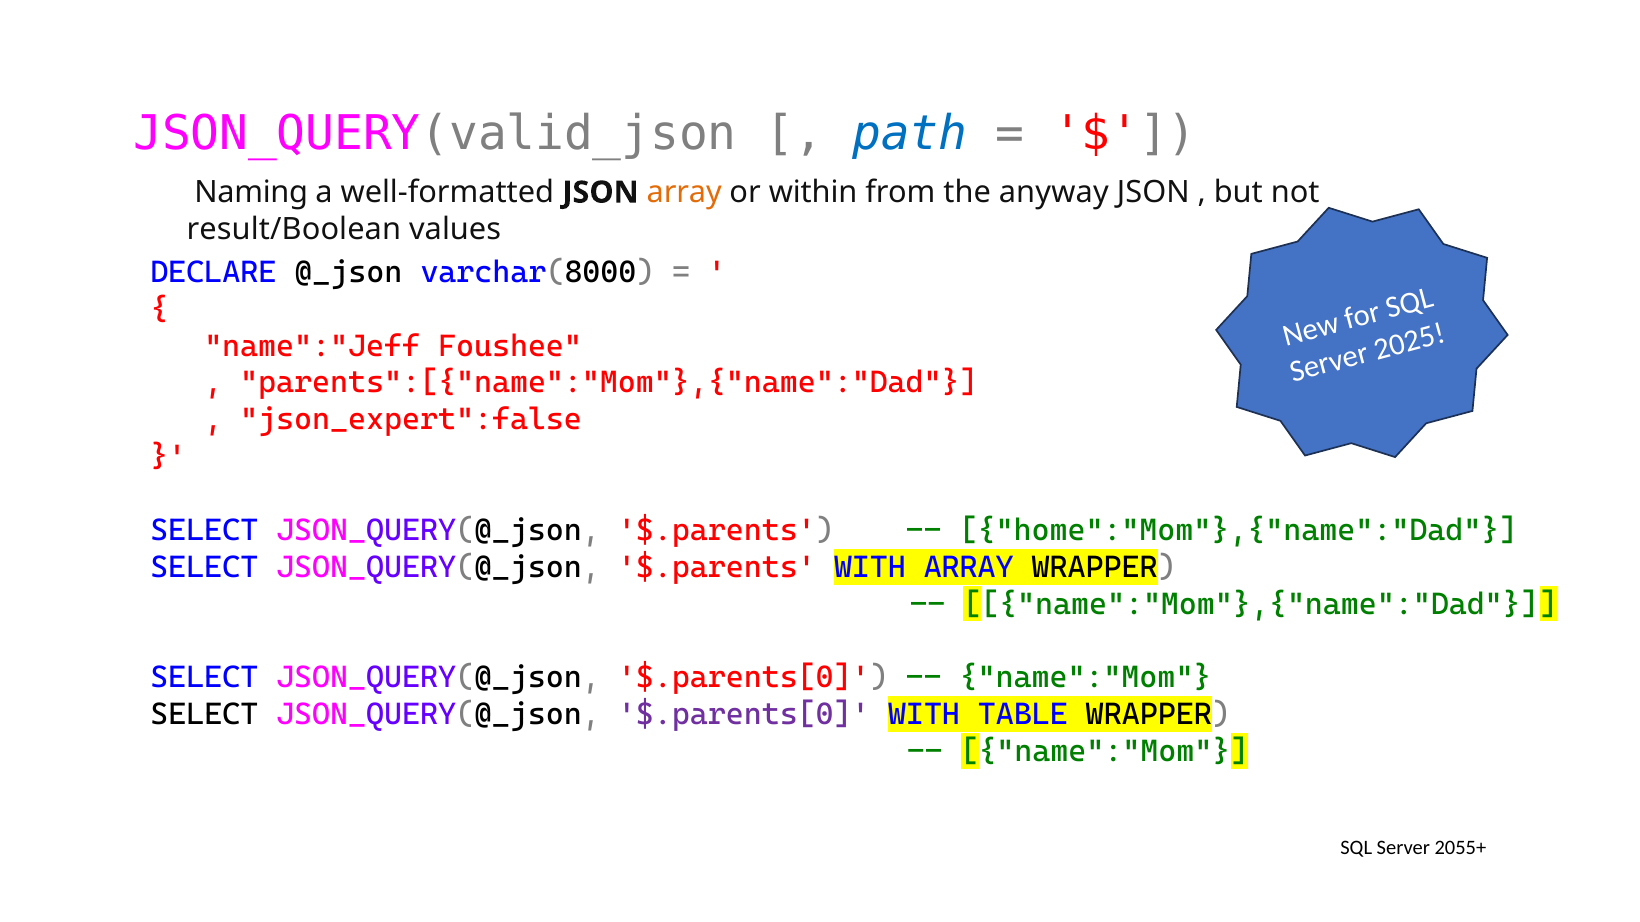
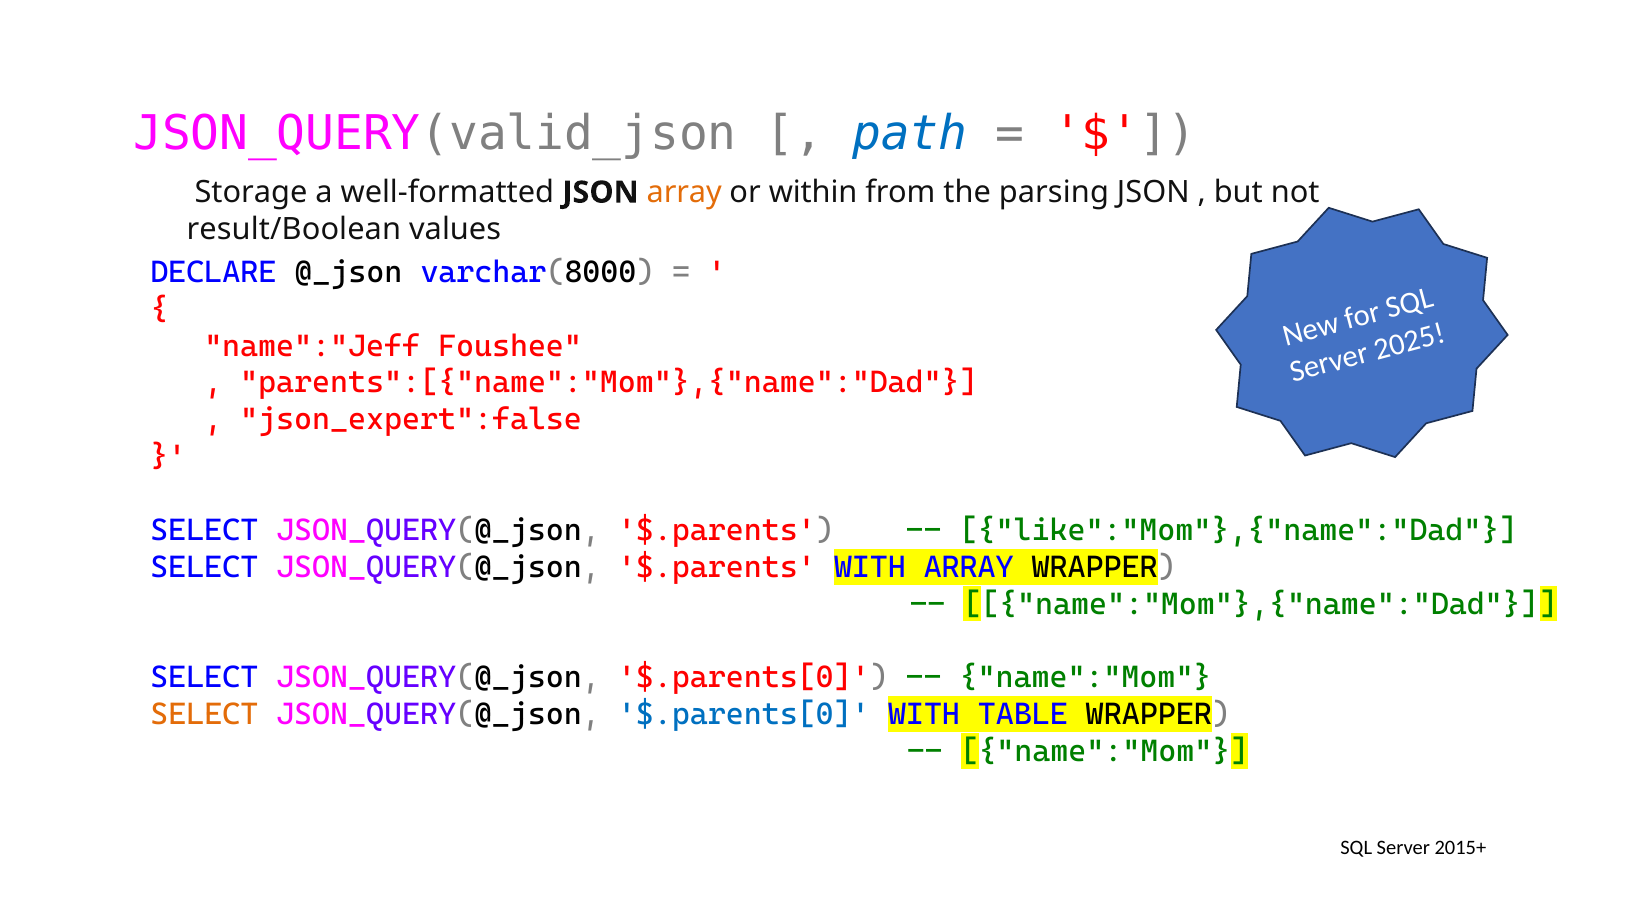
Naming: Naming -> Storage (251, 193)
anyway: anyway -> parsing (1054, 193)
home":"Mom"},{"name":"Dad: home":"Mom"},{"name":"Dad -> like":"Mom"},{"name":"Dad (1238, 531)
SELECT colour: black -> orange (204, 715)
$.parents[0 colour: purple -> blue (744, 715)
2055+: 2055+ -> 2015+ (1460, 848)
